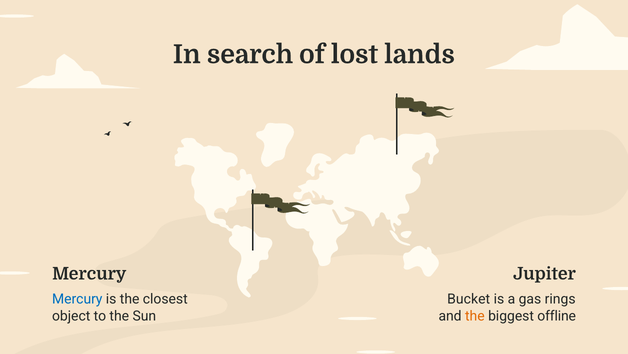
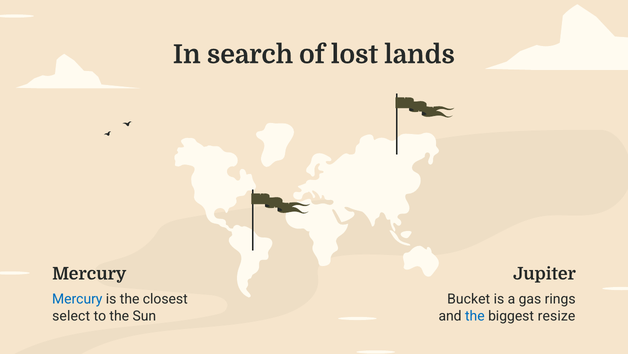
object: object -> select (71, 315)
the colour: orange -> blue (475, 315)
offline: offline -> resize (557, 315)
